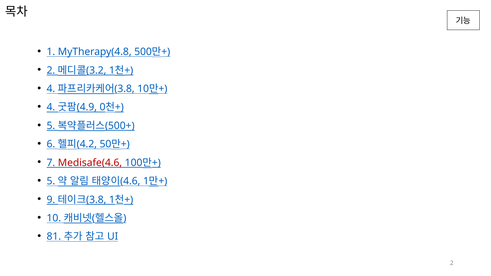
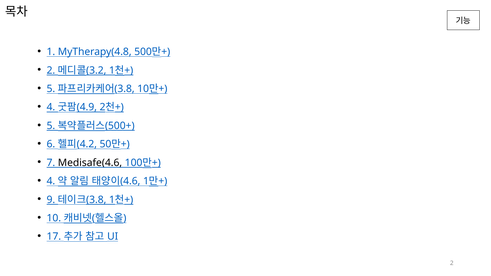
4: 4 -> 5 (51, 89)
0: 0 -> 2 (103, 107)
Medisafe(4.6 colour: red -> black (90, 163)
5: 5 -> 4 (51, 181)
81: 81 -> 17 (54, 237)
